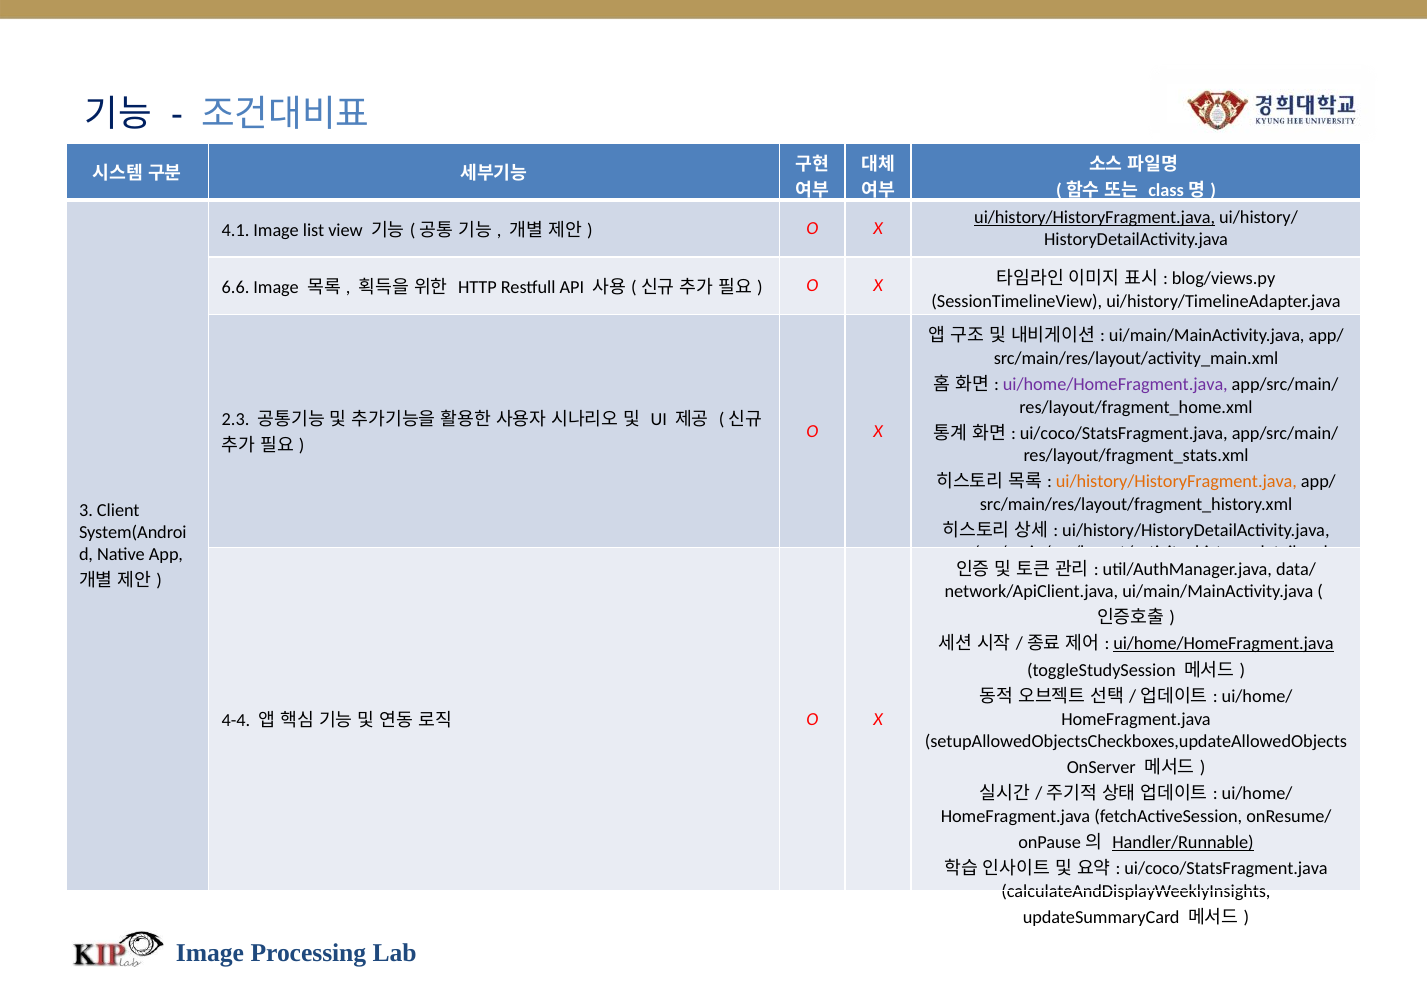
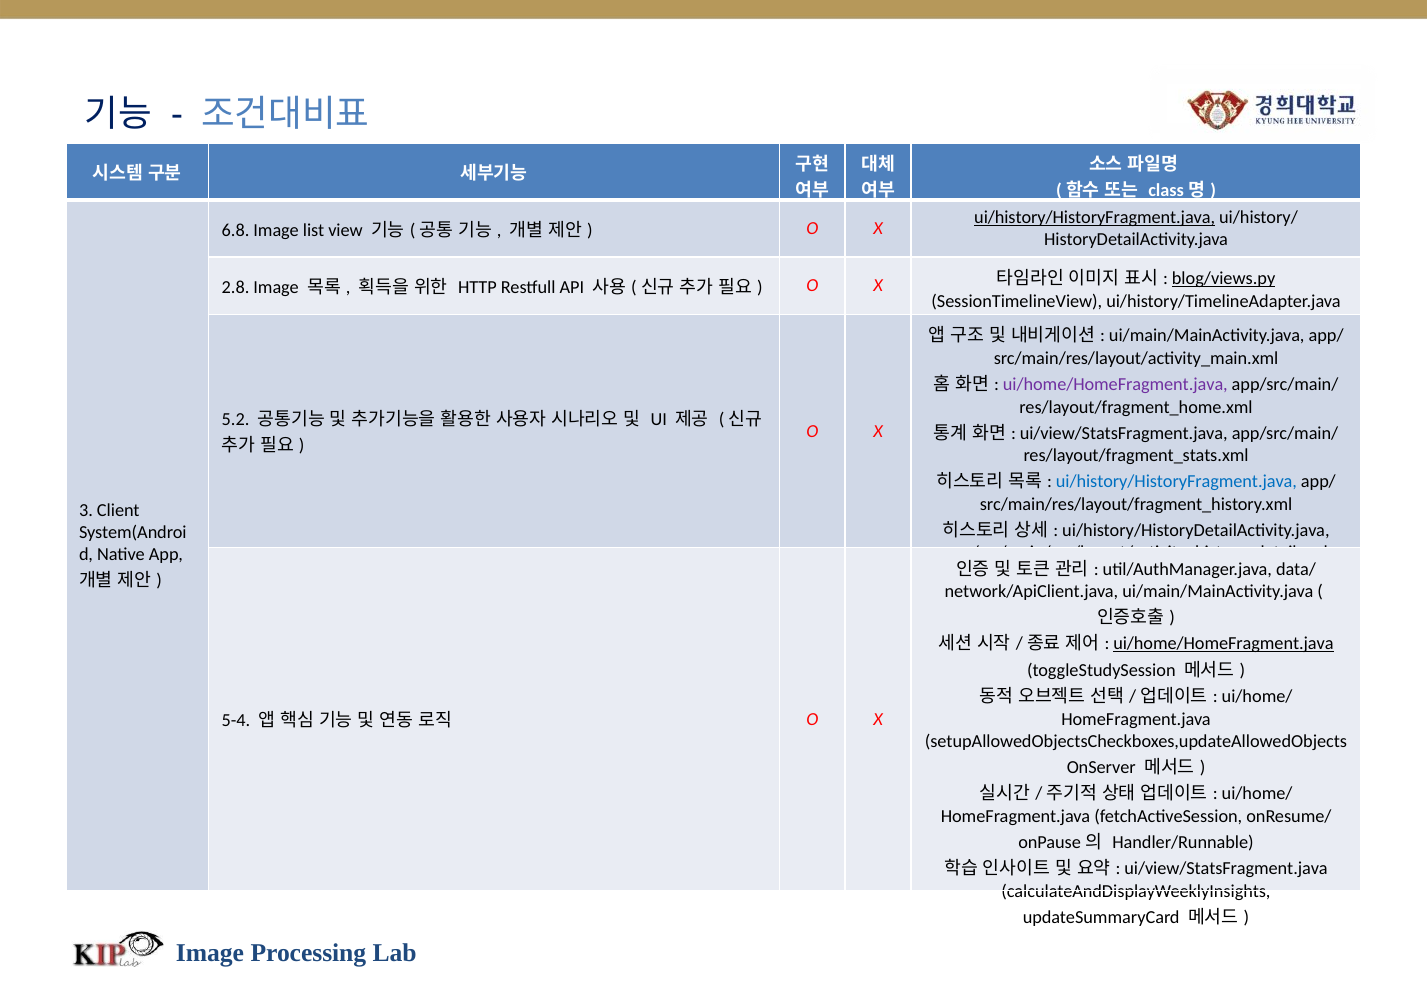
4.1: 4.1 -> 6.8 (236, 230)
6.6: 6.6 -> 2.8 (236, 288)
blog/views.py underline: none -> present (1224, 279)
2.3: 2.3 -> 5.2 (236, 420)
ui/coco/StatsFragment.java: ui/coco/StatsFragment.java -> ui/view/StatsFragment.java (1124, 433)
ui/history/HistoryFragment.java colour: orange -> blue (1176, 481)
4-4: 4-4 -> 5-4 (236, 721)
Handler/Runnable underline: present -> none (1183, 842)
ui/coco/StatsFragment.java: ui/coco/StatsFragment.java -> ui/view/StatsFragment.java (1226, 869)
